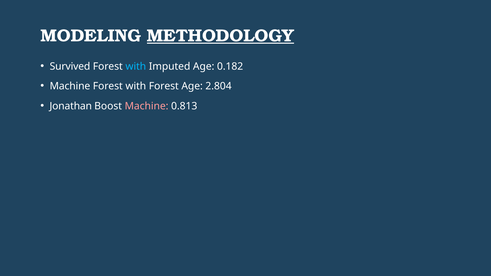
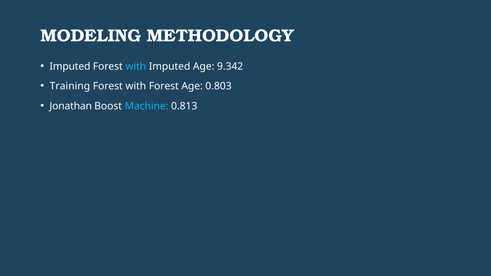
METHODOLOGY underline: present -> none (220, 36)
Survived: Survived -> Imputed (70, 66)
0.182: 0.182 -> 9.342 (230, 66)
Machine: Machine -> Training (70, 86)
2.804: 2.804 -> 0.803 (219, 86)
Machine colour: pink -> light blue (147, 106)
